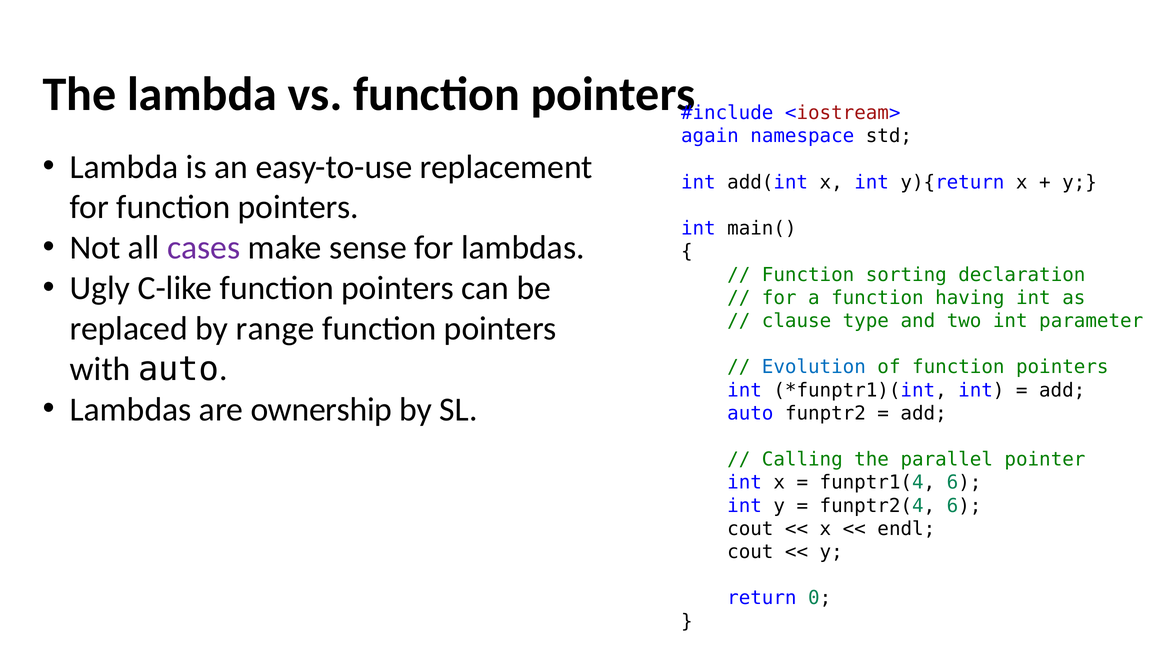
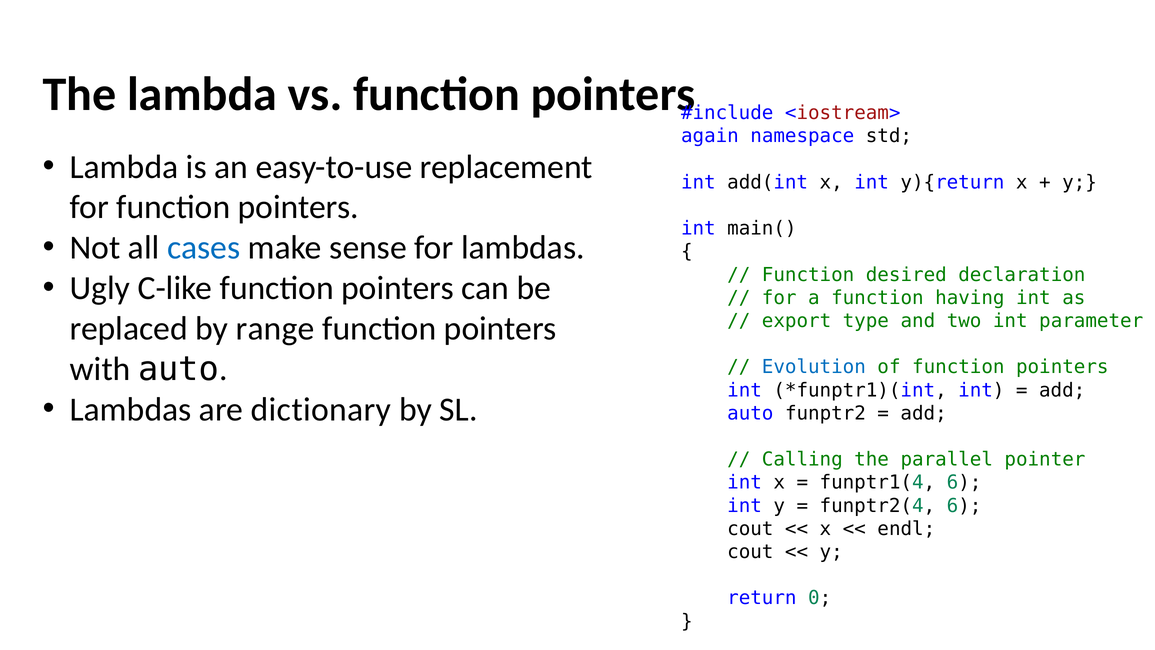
cases colour: purple -> blue (204, 248)
sorting: sorting -> desired (906, 275)
clause: clause -> export (797, 321)
ownership: ownership -> dictionary (321, 409)
